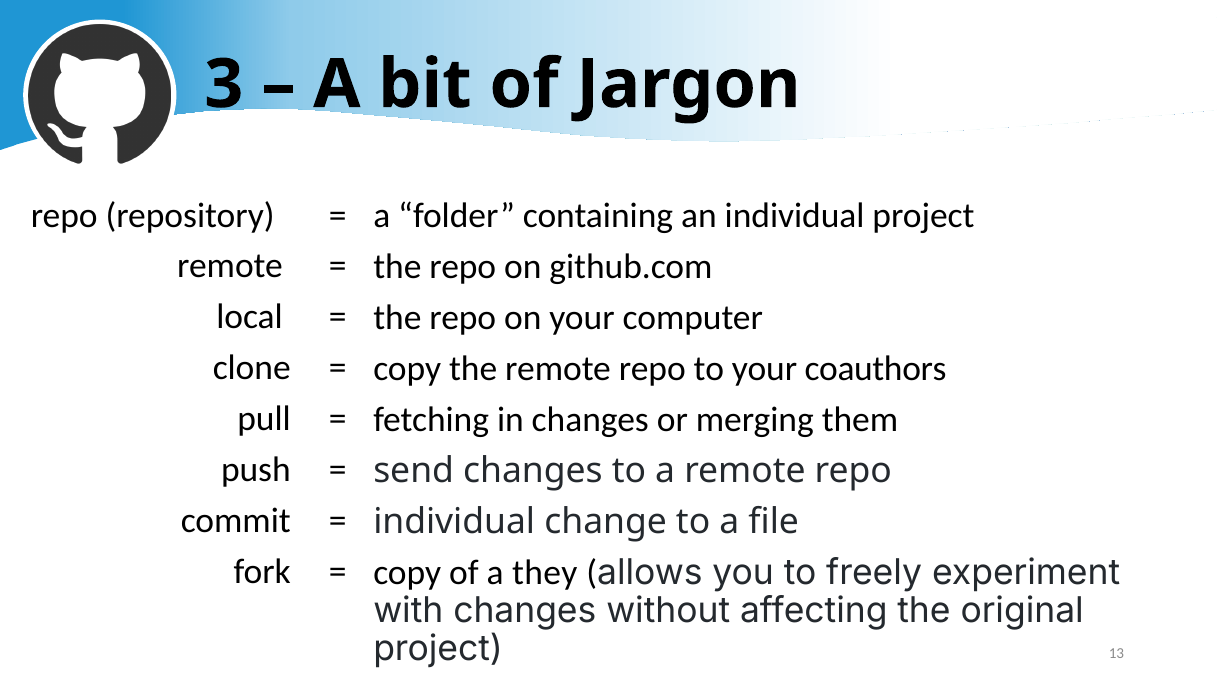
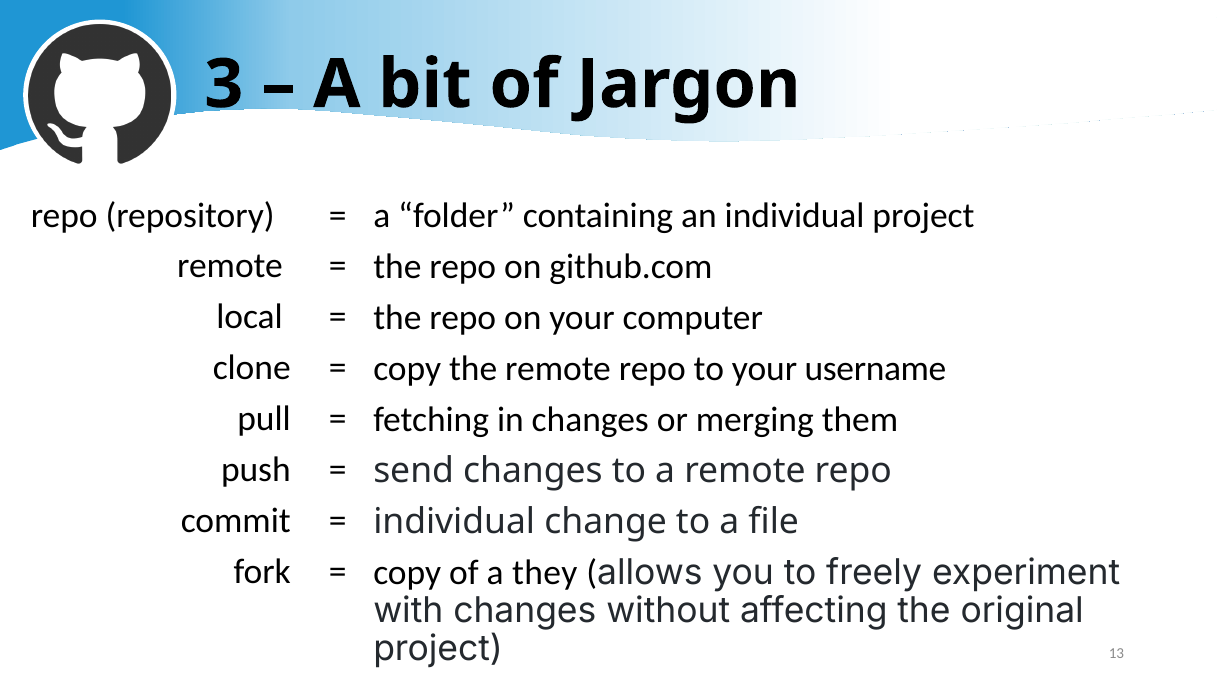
coauthors: coauthors -> username (876, 369)
